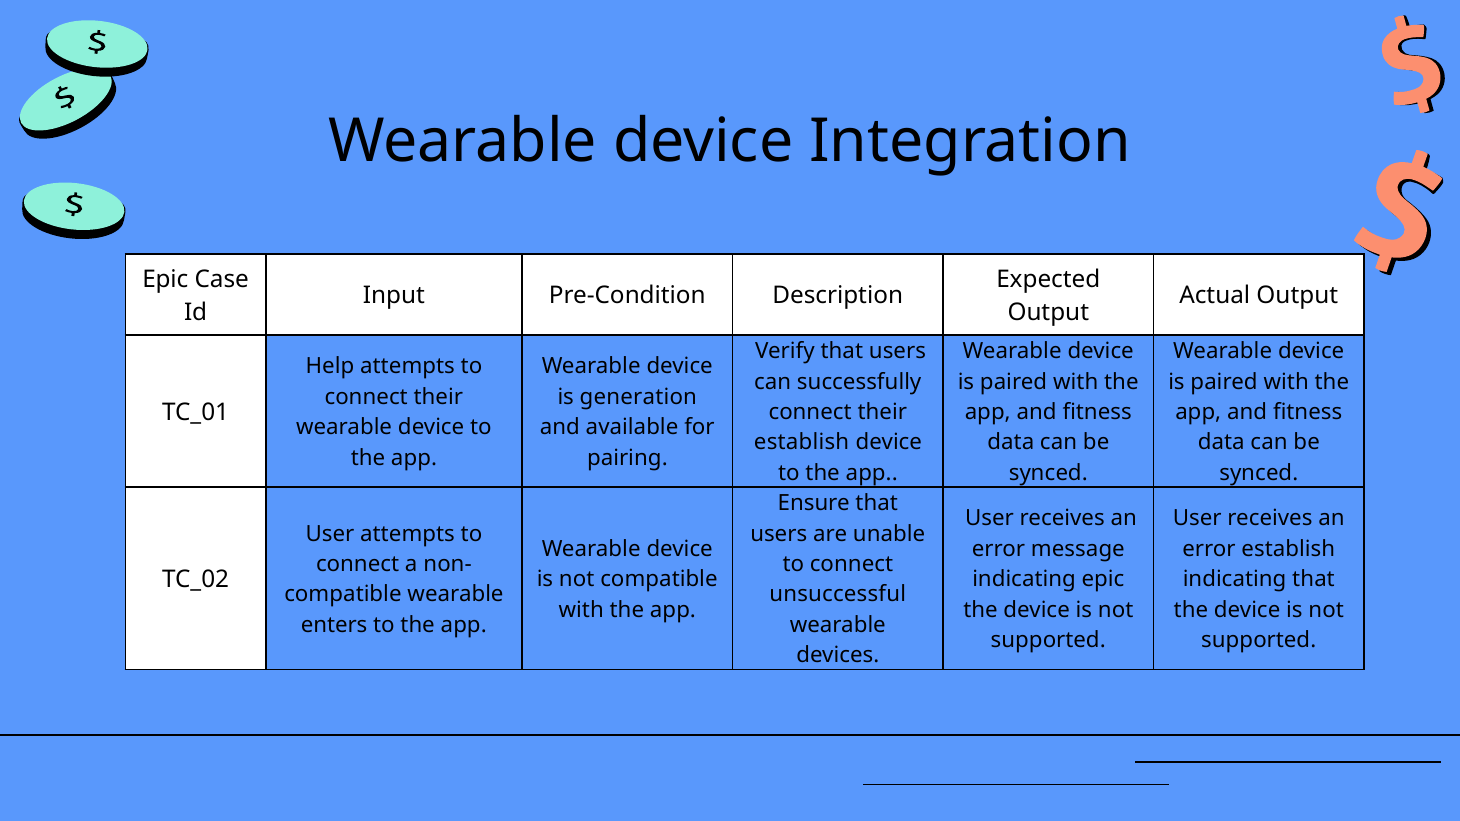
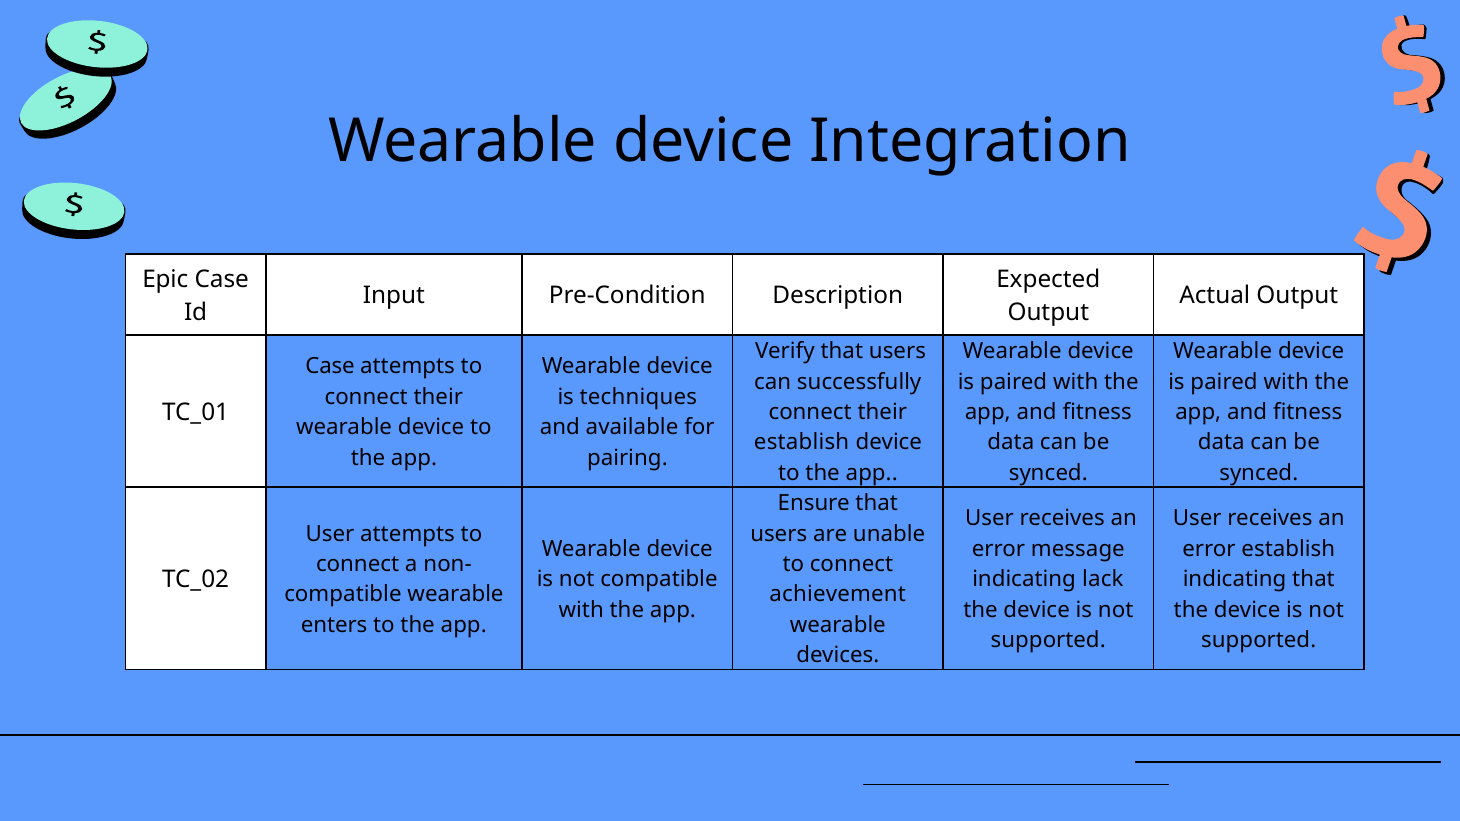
Help: Help -> Case (330, 367)
generation: generation -> techniques (638, 397)
indicating epic: epic -> lack (1103, 580)
unsuccessful: unsuccessful -> achievement (838, 595)
